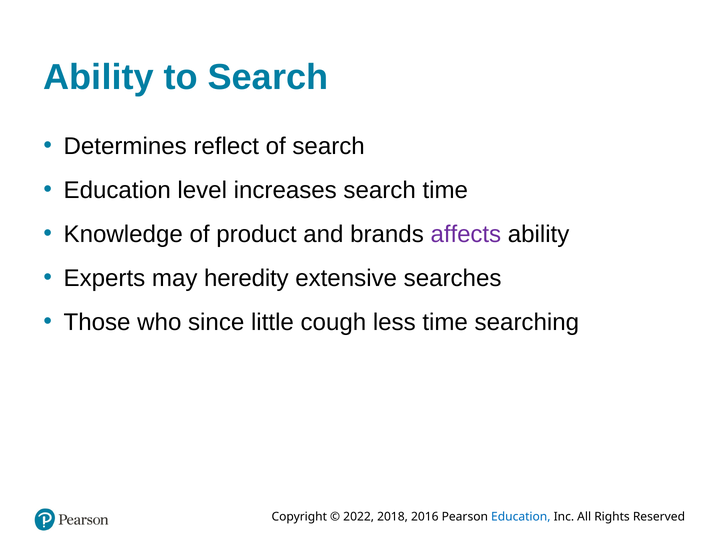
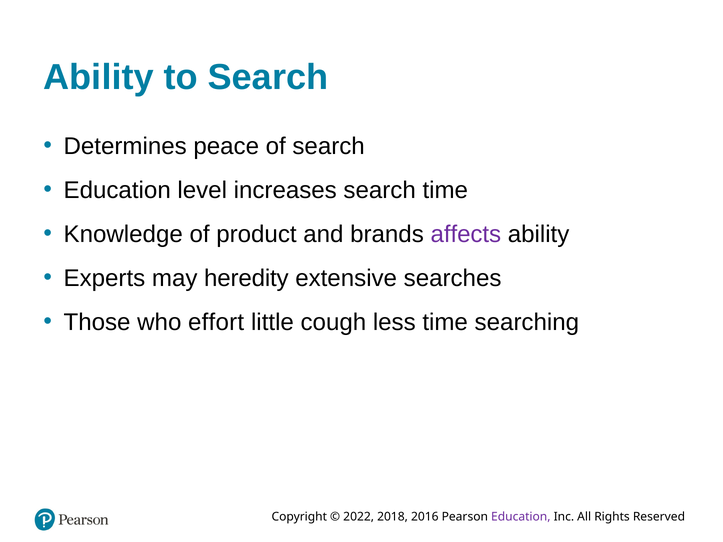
reflect: reflect -> peace (226, 146)
since: since -> effort (216, 322)
Education colour: blue -> purple (521, 517)
